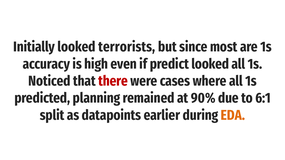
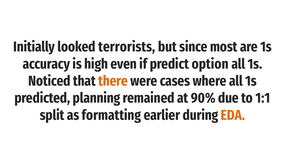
predict looked: looked -> option (210, 64)
there colour: red -> orange (113, 81)
6:1: 6:1 -> 1:1 (263, 98)
datapoints: datapoints -> formatting (111, 115)
